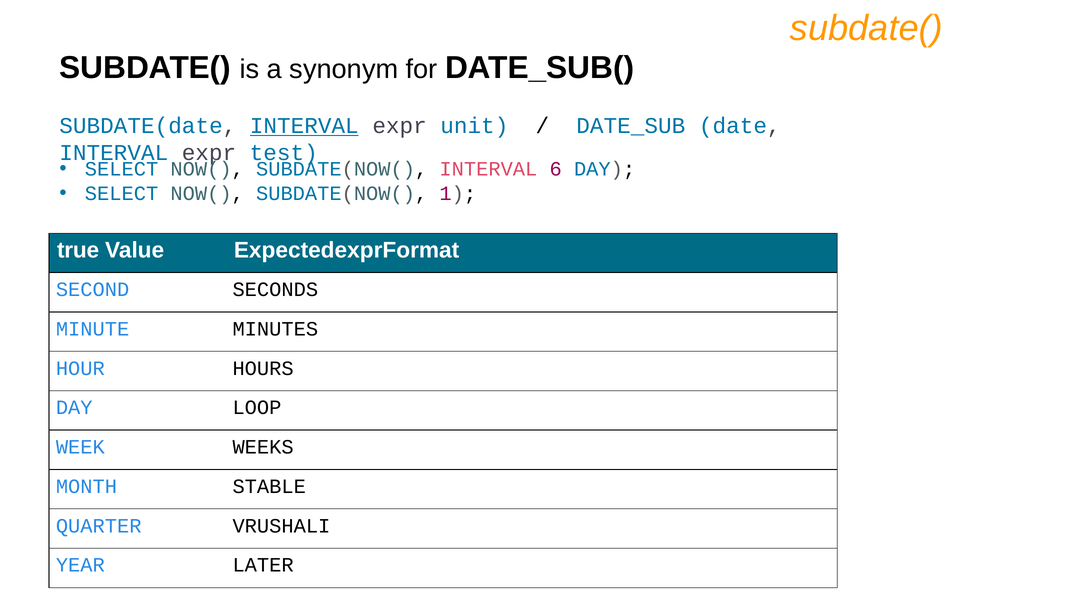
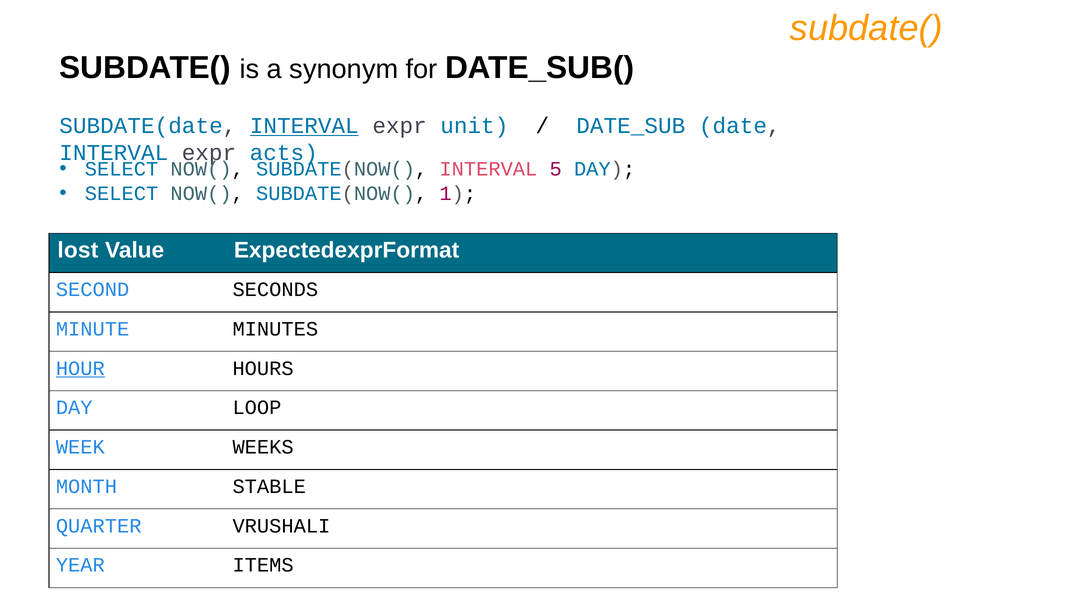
test: test -> acts (284, 153)
6: 6 -> 5 (556, 169)
true: true -> lost (78, 250)
HOUR underline: none -> present (80, 369)
LATER: LATER -> ITEMS (263, 566)
